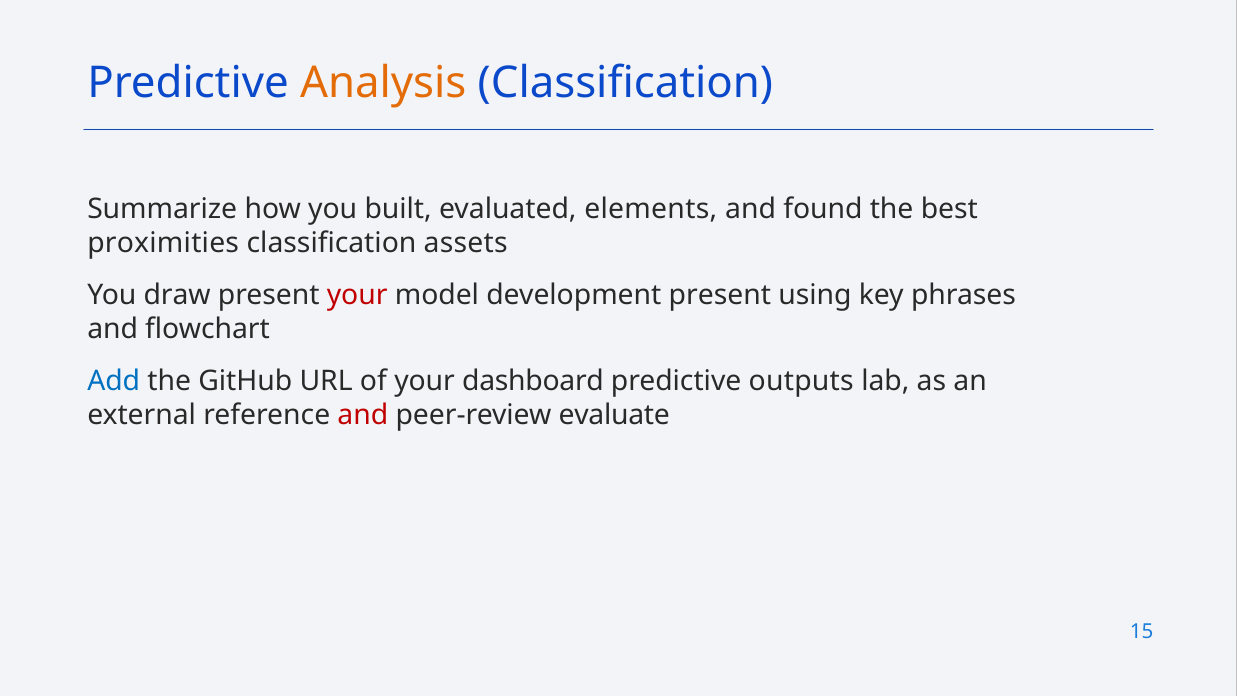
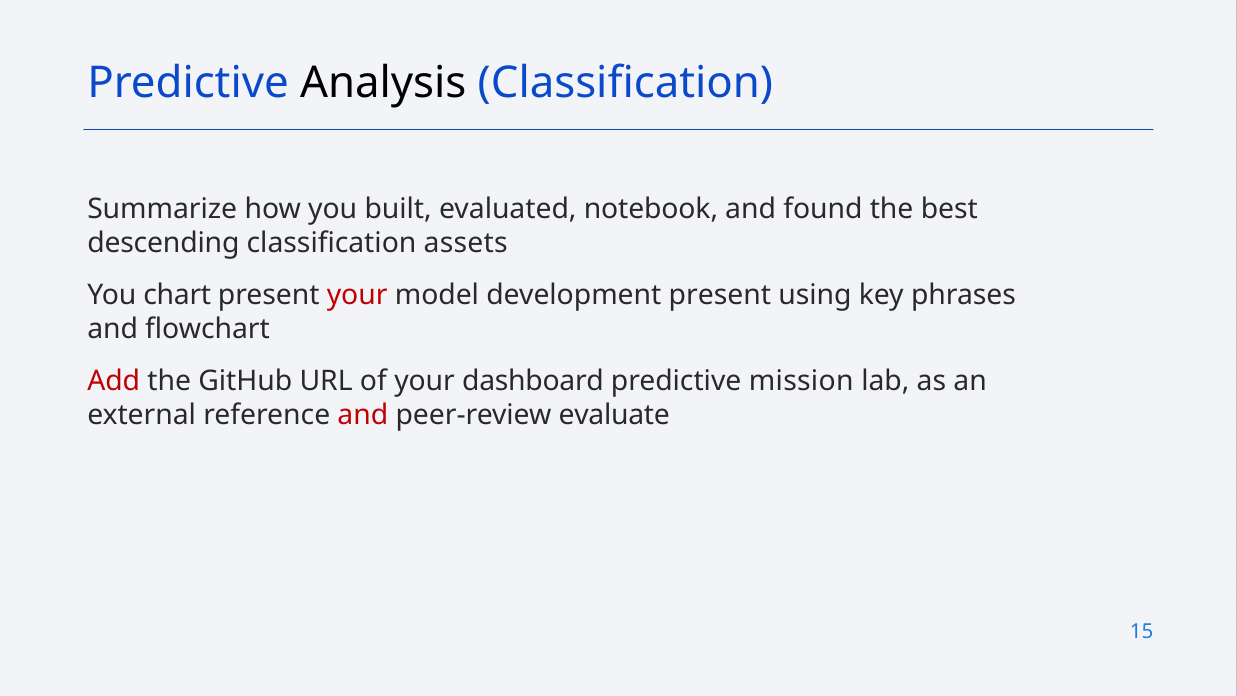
Analysis colour: orange -> black (383, 83)
elements: elements -> notebook (651, 209)
proximities: proximities -> descending (163, 243)
draw: draw -> chart (177, 295)
Add colour: blue -> red (114, 381)
outputs: outputs -> mission (801, 381)
